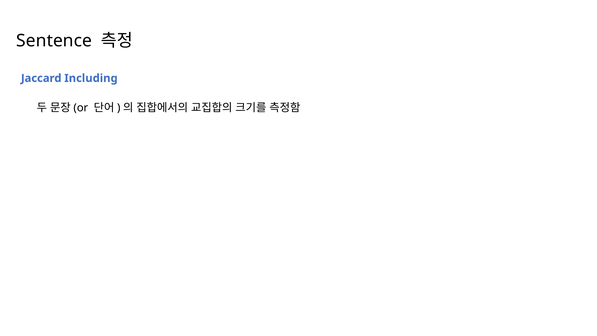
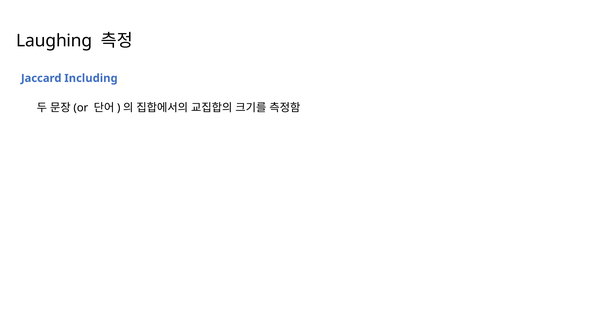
Sentence: Sentence -> Laughing (54, 41)
